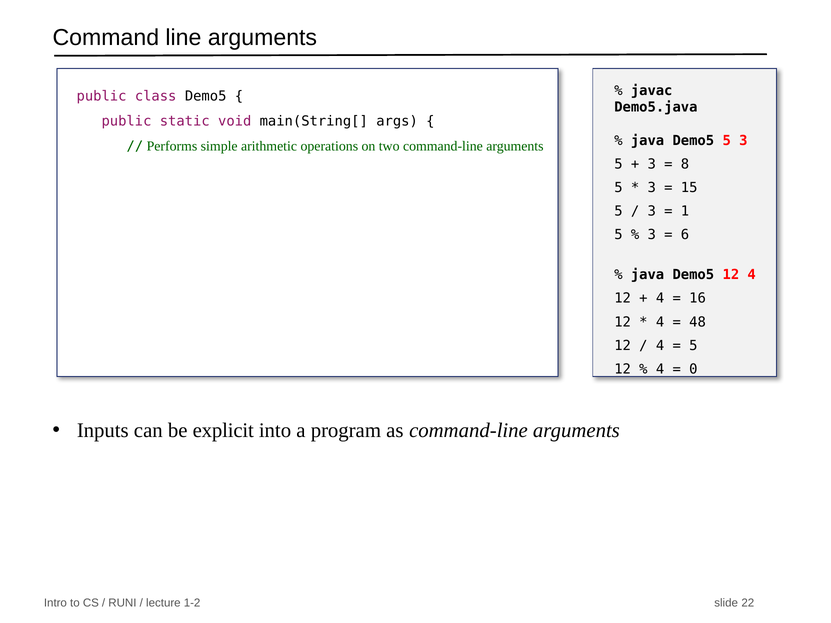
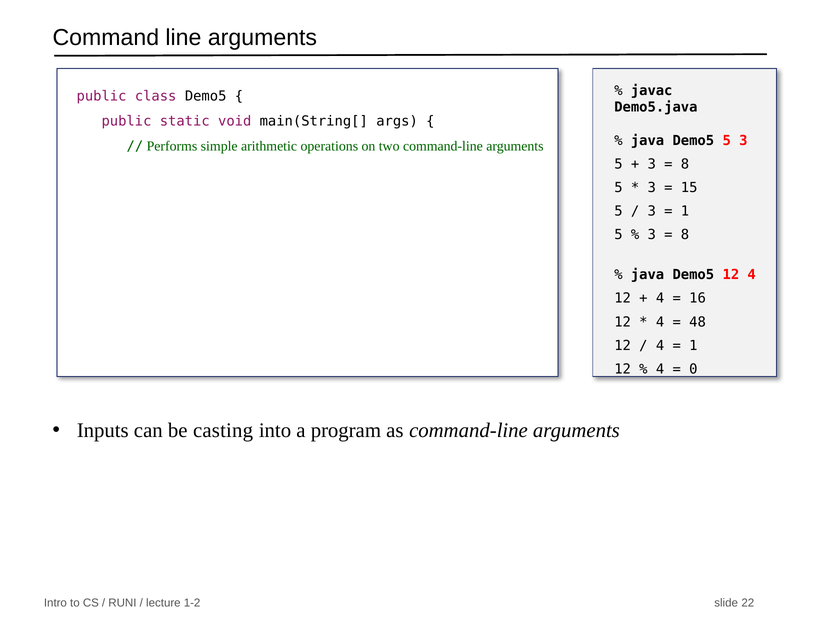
6: 6 -> 8 (685, 235)
5: 5 -> 1 (693, 346)
explicit: explicit -> casting (223, 430)
